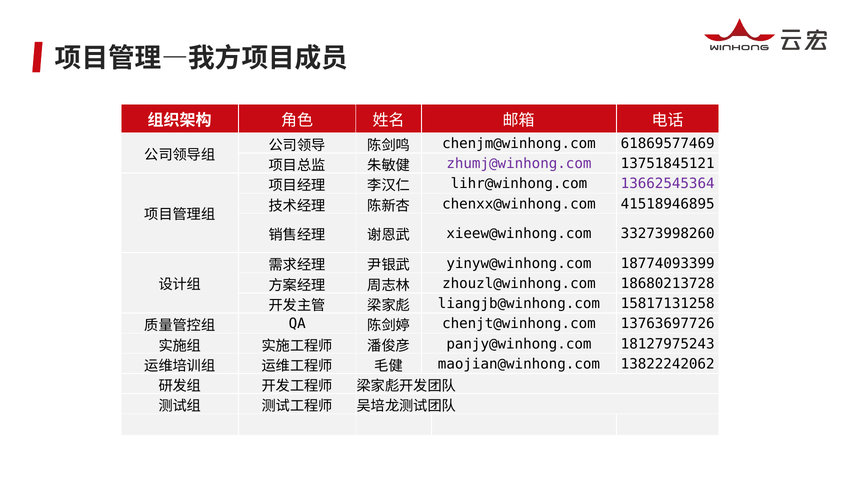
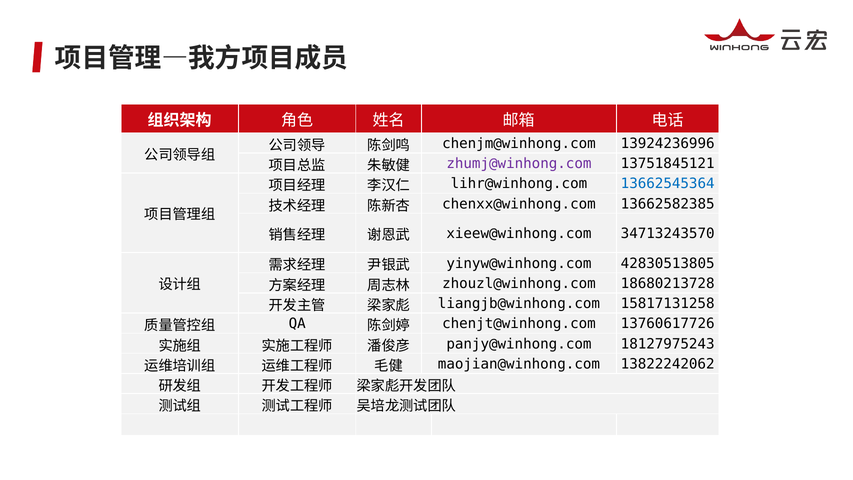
61869577469: 61869577469 -> 13924236996 (668, 143)
13662545364 colour: purple -> blue (668, 184)
41518946895: 41518946895 -> 13662582385 (668, 204)
33273998260: 33273998260 -> 34713243570 (668, 234)
18774093399: 18774093399 -> 42830513805 (668, 263)
13763697726: 13763697726 -> 13760617726 (668, 324)
